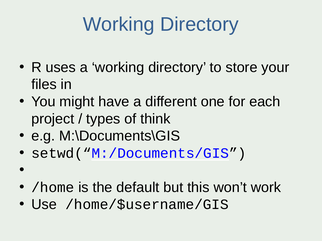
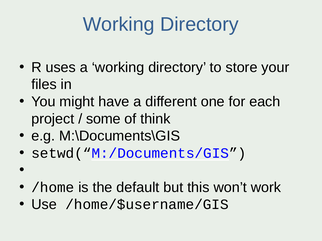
types: types -> some (103, 119)
